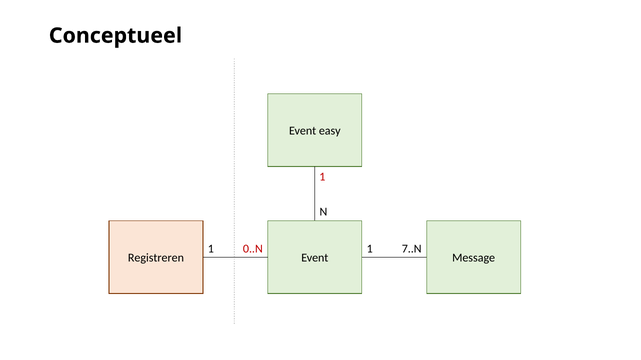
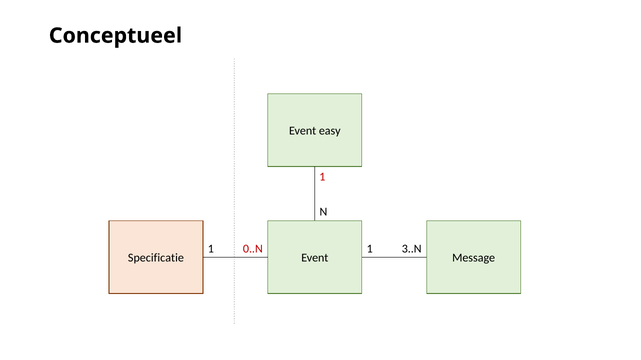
7..N: 7..N -> 3..N (412, 249)
Registreren: Registreren -> Specificatie (156, 258)
